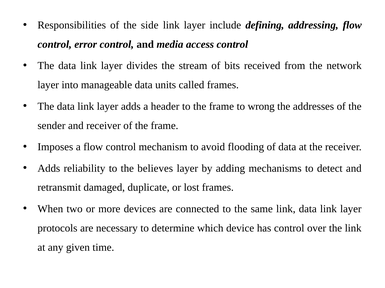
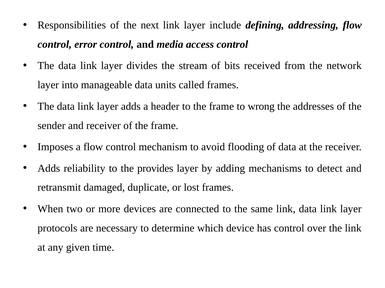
side: side -> next (150, 25)
believes: believes -> provides (155, 169)
